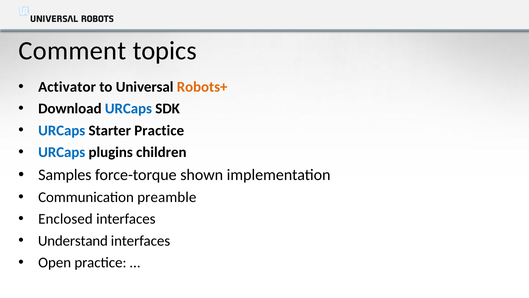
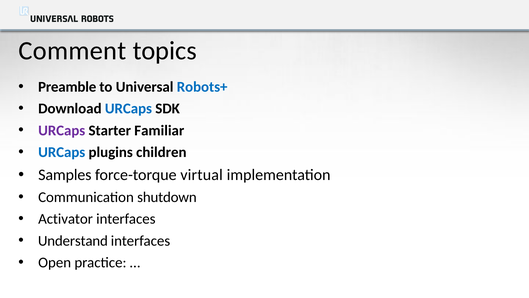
Activator: Activator -> Preamble (67, 87)
Robots+ colour: orange -> blue (202, 87)
URCaps colour: blue -> purple (62, 130)
Starter Practice: Practice -> Familiar (159, 130)
shown: shown -> virtual (202, 175)
preamble: preamble -> shutdown (167, 197)
Enclosed: Enclosed -> Activator (66, 219)
